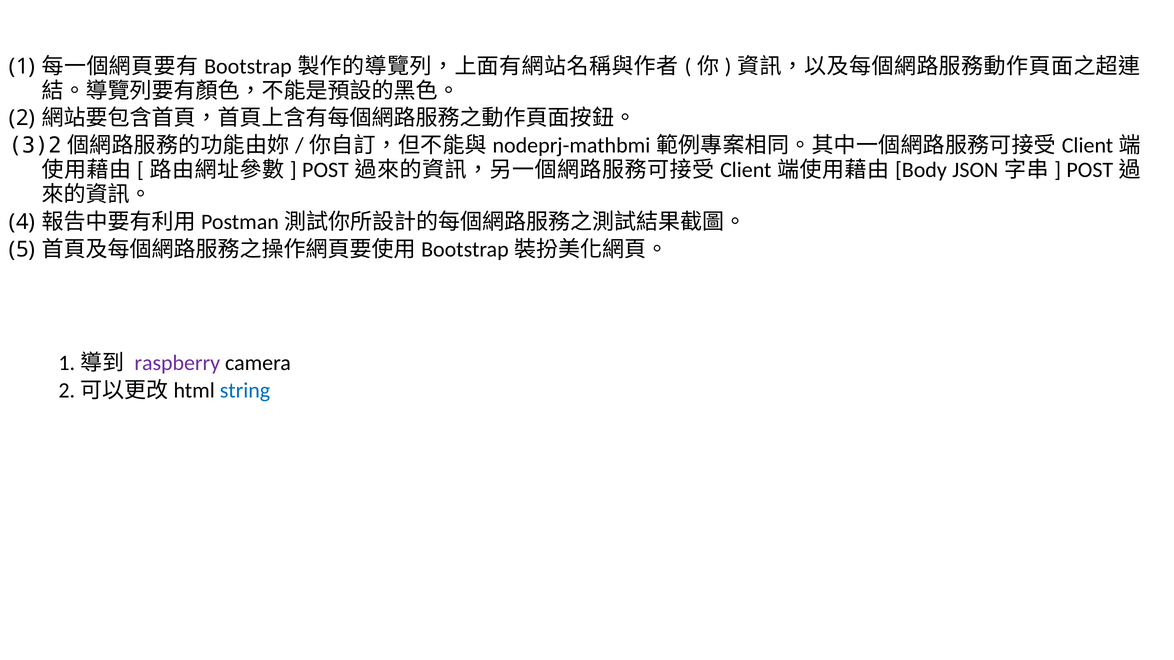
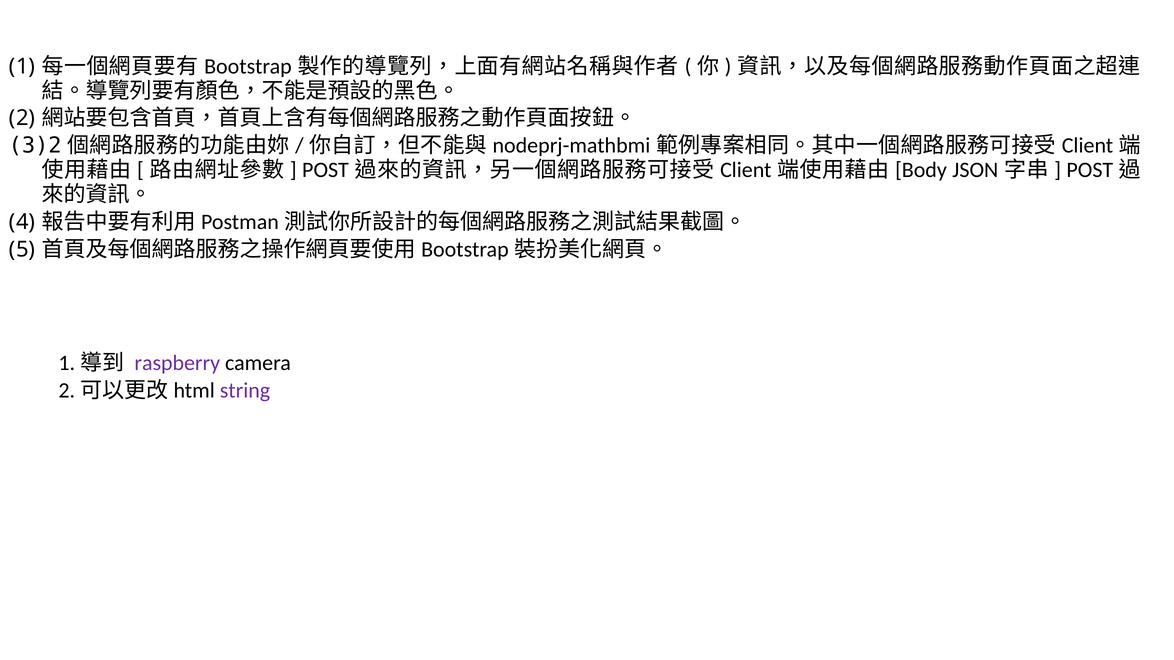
string colour: blue -> purple (245, 391)
